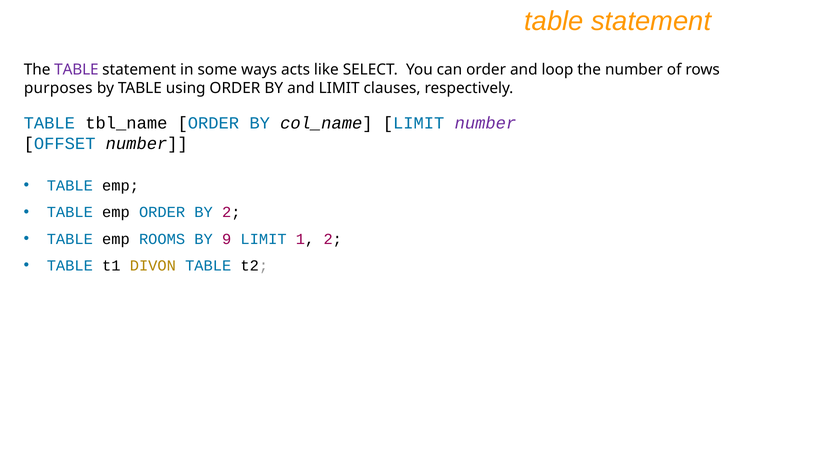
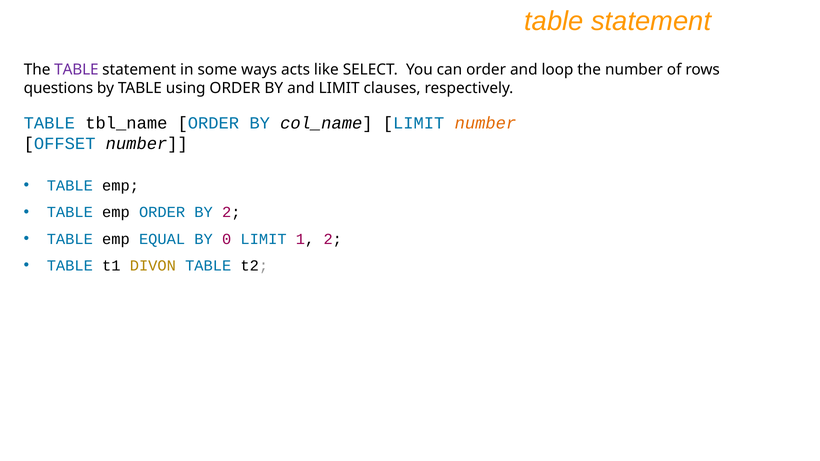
purposes: purposes -> questions (58, 88)
number colour: purple -> orange (485, 123)
ROOMS: ROOMS -> EQUAL (162, 239)
9: 9 -> 0 (227, 239)
